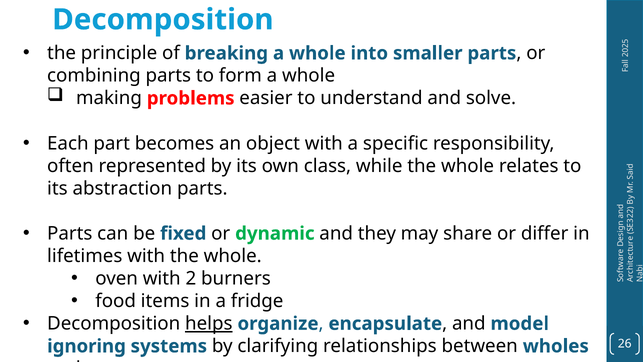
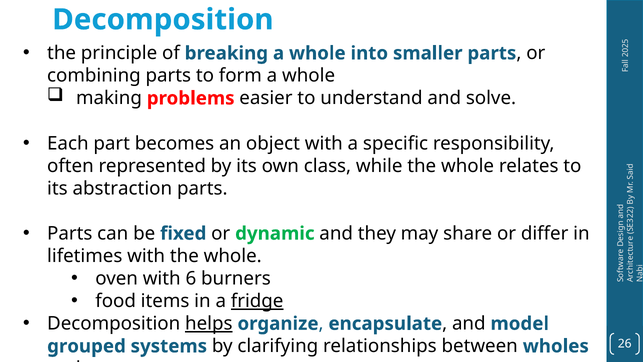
with 2: 2 -> 6 (191, 278)
fridge underline: none -> present (257, 301)
ignoring: ignoring -> grouped (86, 346)
